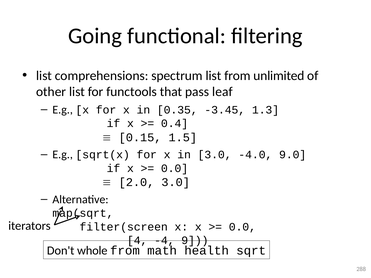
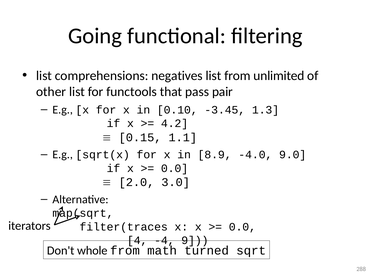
spectrum: spectrum -> negatives (177, 76)
leaf: leaf -> pair (222, 92)
0.35: 0.35 -> 0.10 (177, 110)
0.4: 0.4 -> 4.2 (175, 124)
1.5: 1.5 -> 1.1 (183, 138)
in 3.0: 3.0 -> 8.9 (215, 155)
filter(screen: filter(screen -> filter(traces (124, 227)
health: health -> turned (207, 251)
